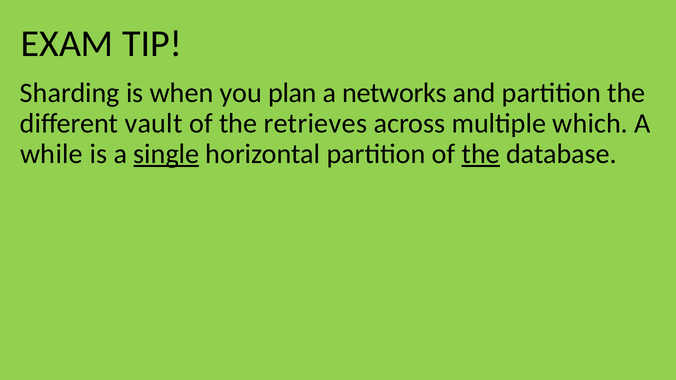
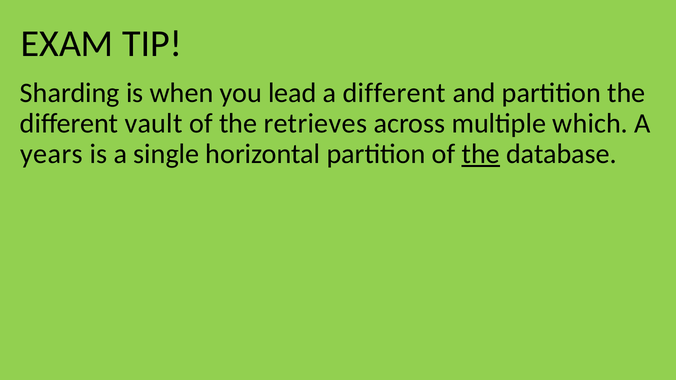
plan: plan -> lead (292, 93)
a networks: networks -> different (394, 93)
while: while -> years (52, 154)
single underline: present -> none (166, 154)
